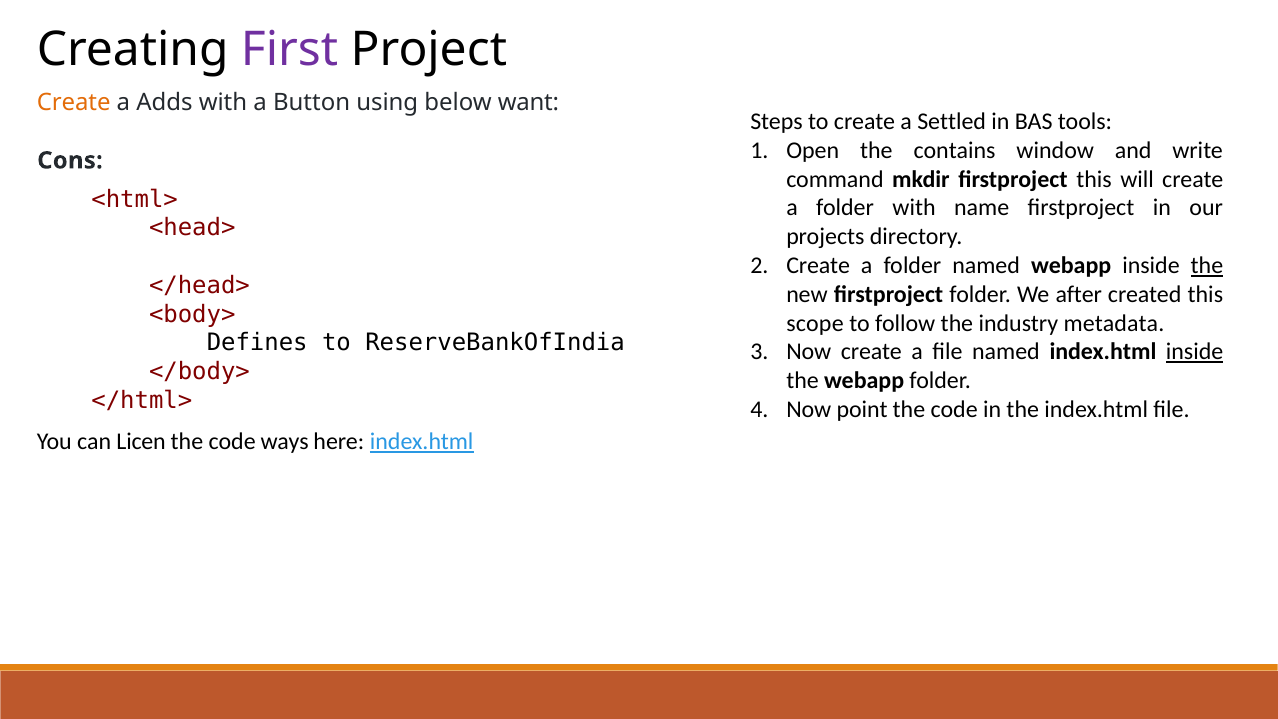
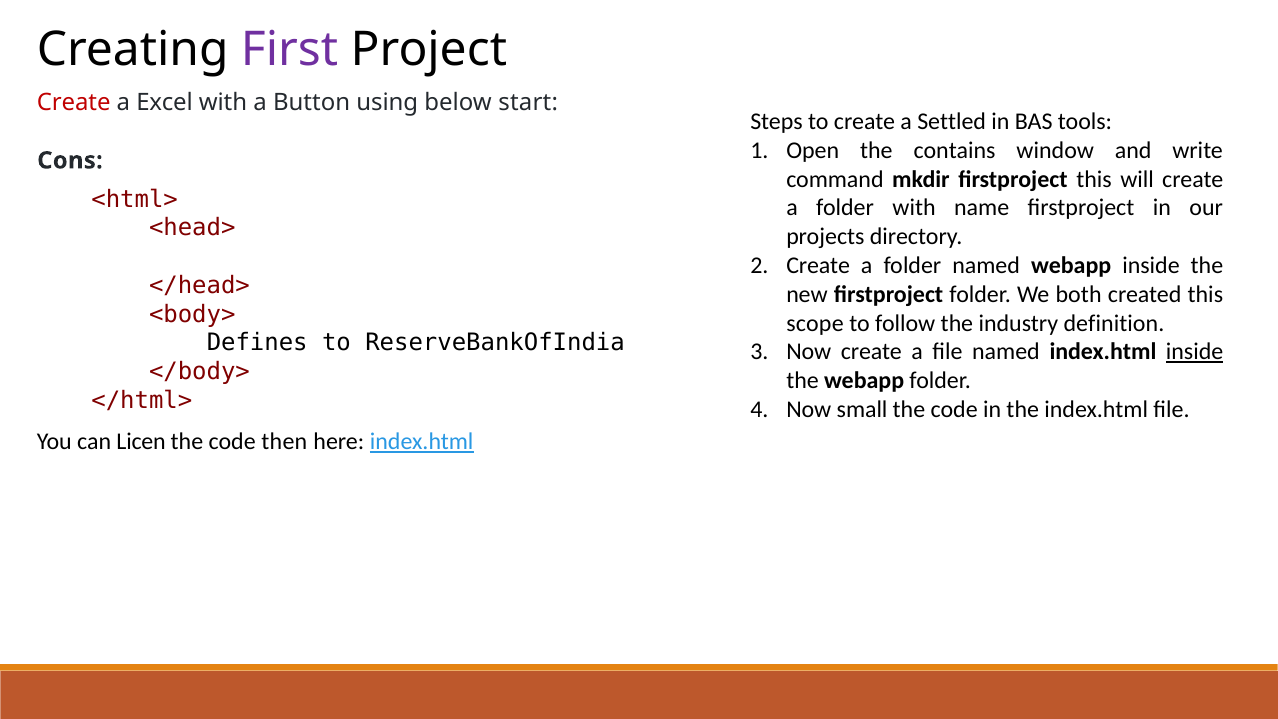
Create colour: orange -> red (74, 102)
Adds: Adds -> Excel (165, 102)
want: want -> start (528, 102)
the underline: present -> none (1207, 266)
after: after -> both (1079, 294)
metadata: metadata -> definition (1114, 323)
point: point -> small (862, 409)
ways: ways -> then (284, 441)
